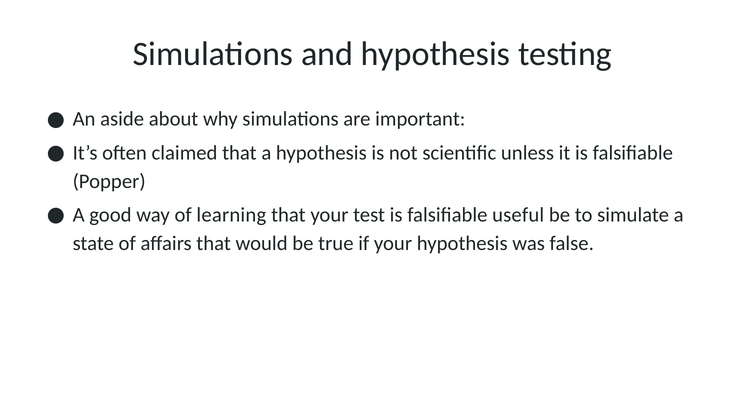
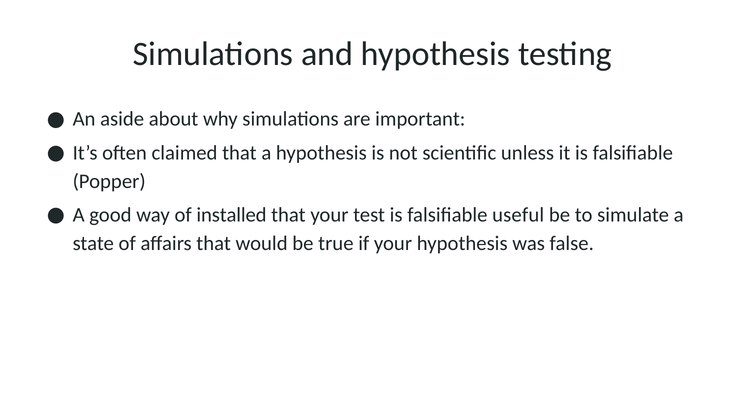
learning: learning -> installed (232, 215)
